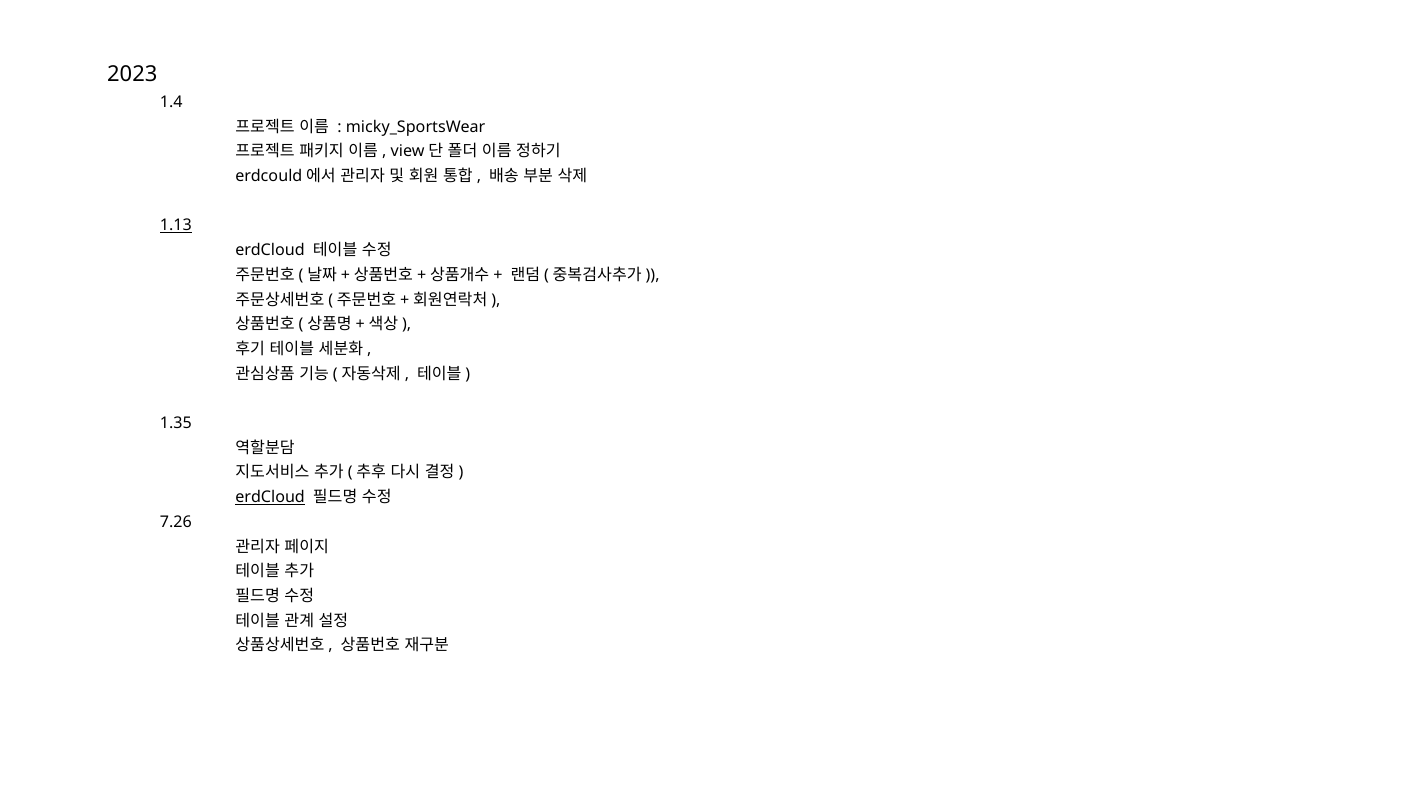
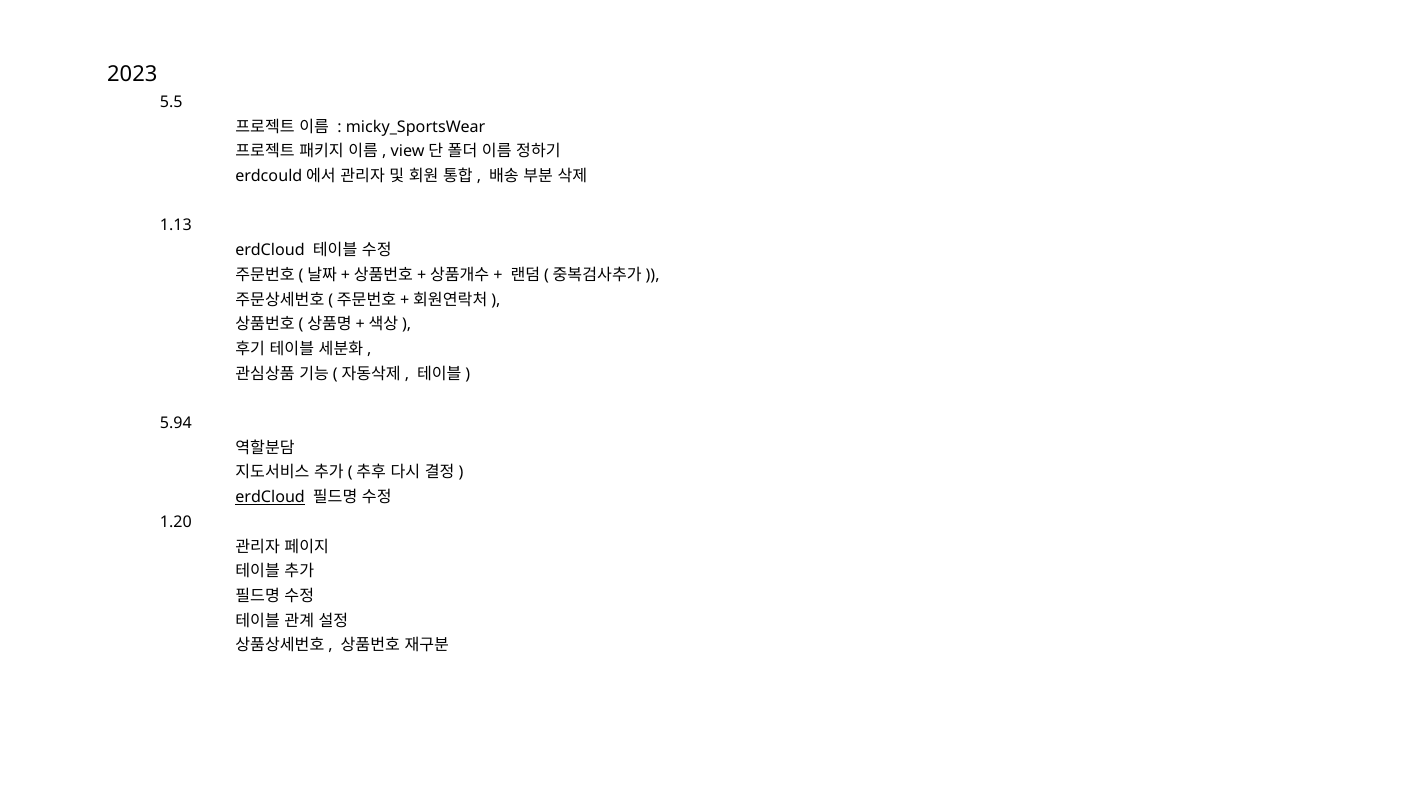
1.4: 1.4 -> 5.5 (171, 102)
1.13 underline: present -> none (176, 226)
1.35: 1.35 -> 5.94 (176, 423)
7.26: 7.26 -> 1.20 (176, 522)
